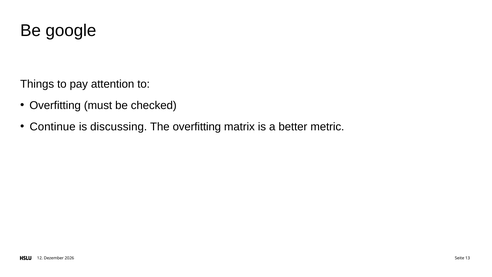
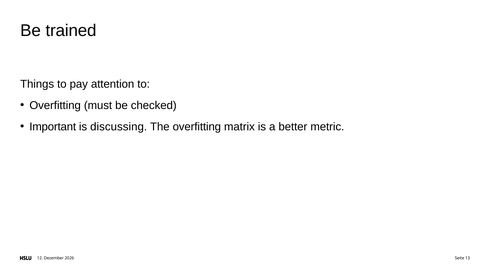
google: google -> trained (71, 30)
Continue: Continue -> Important (53, 127)
